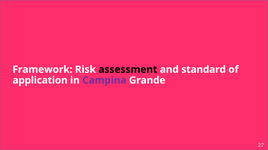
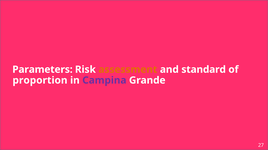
Framework: Framework -> Parameters (42, 70)
assessment colour: black -> orange (128, 70)
application: application -> proportion (40, 81)
